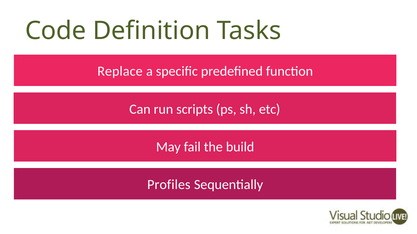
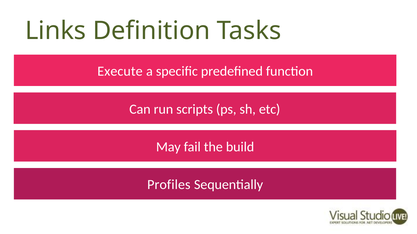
Code: Code -> Links (56, 31)
Replace: Replace -> Execute (120, 71)
